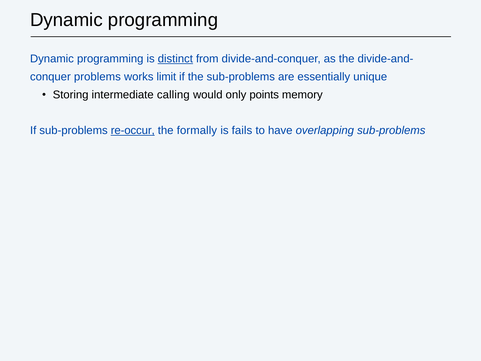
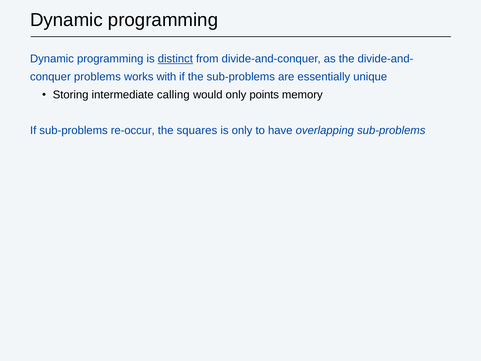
limit: limit -> with (166, 77)
re-occur underline: present -> none (133, 130)
formally: formally -> squares (197, 130)
is fails: fails -> only (242, 130)
